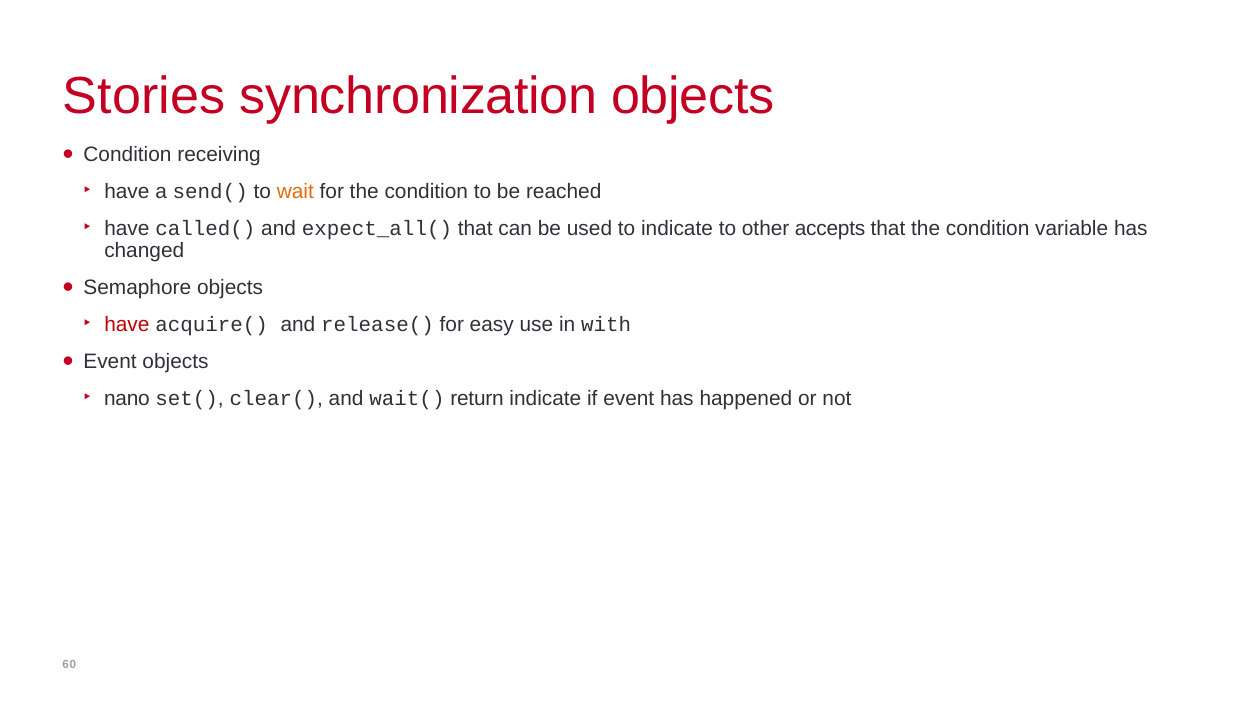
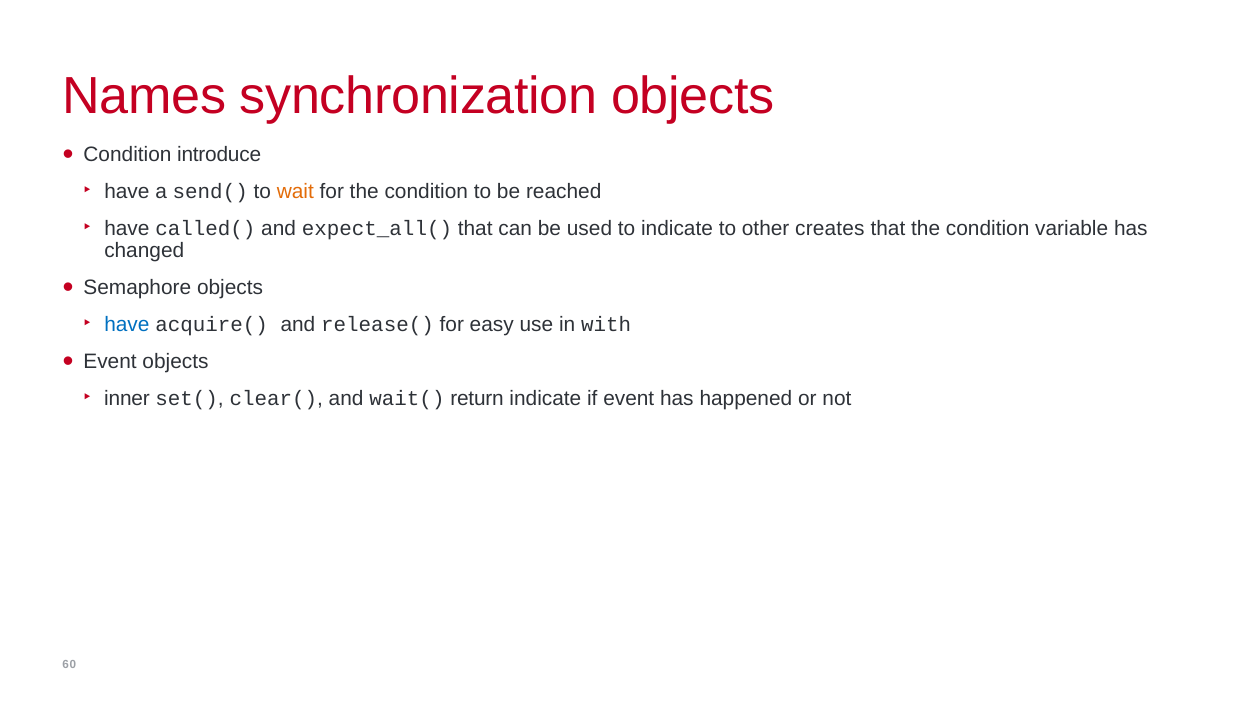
Stories: Stories -> Names (144, 96)
receiving: receiving -> introduce (219, 154)
accepts: accepts -> creates (830, 228)
have colour: red -> blue (127, 324)
nano: nano -> inner (127, 398)
